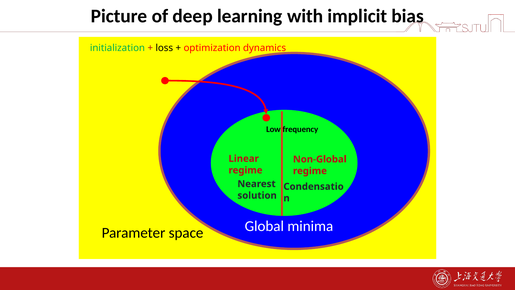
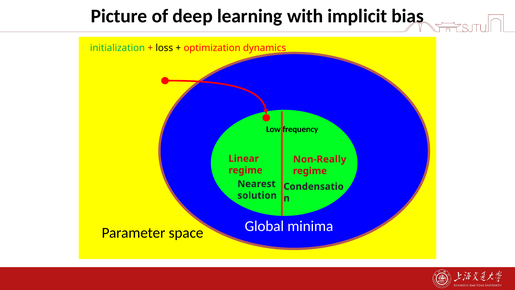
Non-Global: Non-Global -> Non-Really (320, 159)
